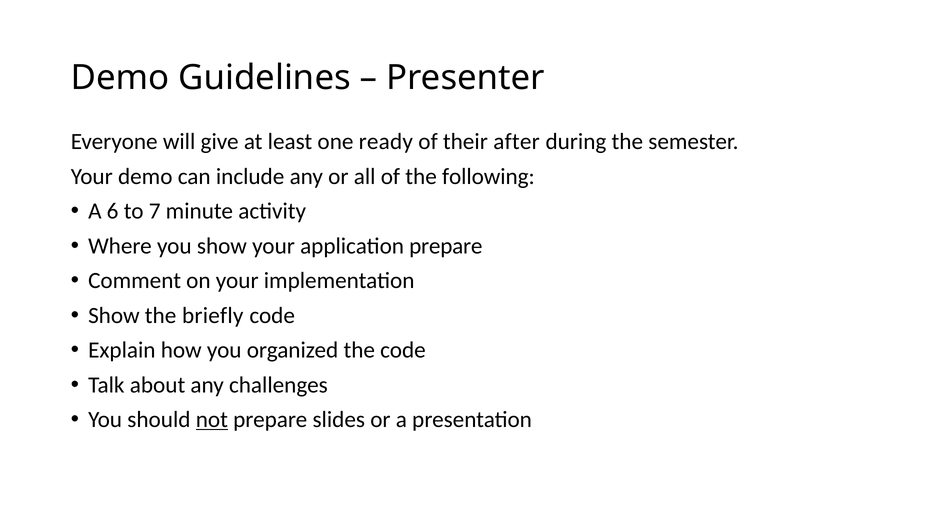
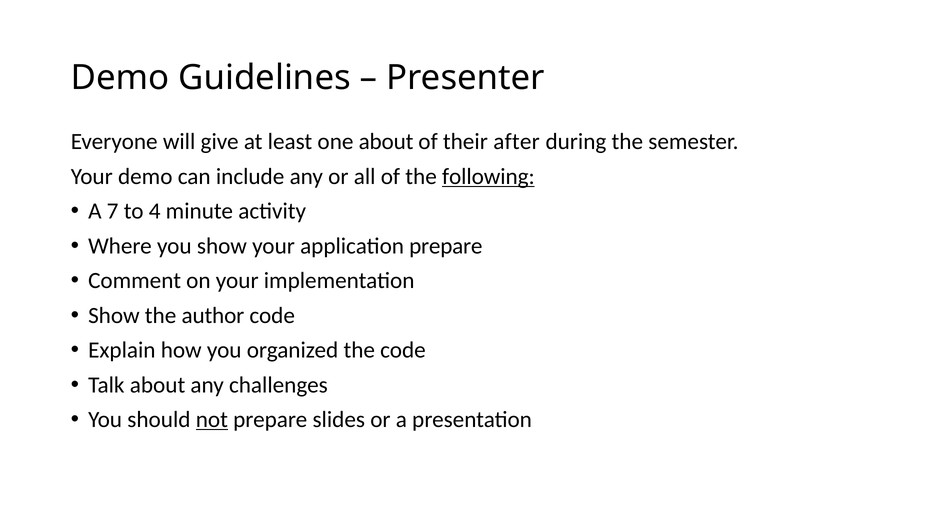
one ready: ready -> about (386, 142)
following underline: none -> present (488, 177)
6: 6 -> 7 (113, 211)
7: 7 -> 4 (155, 211)
briefly: briefly -> author (213, 315)
